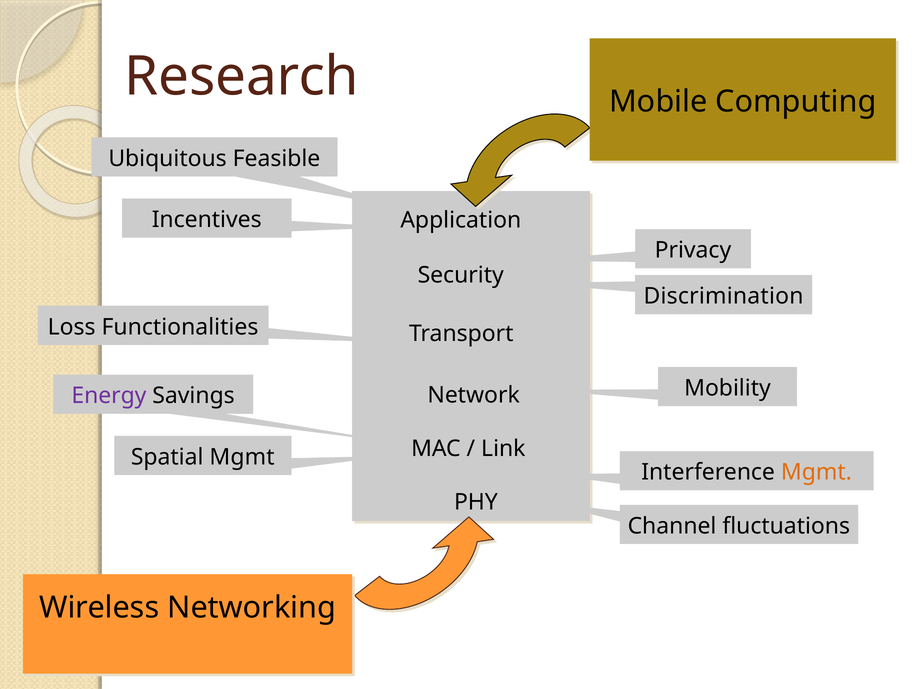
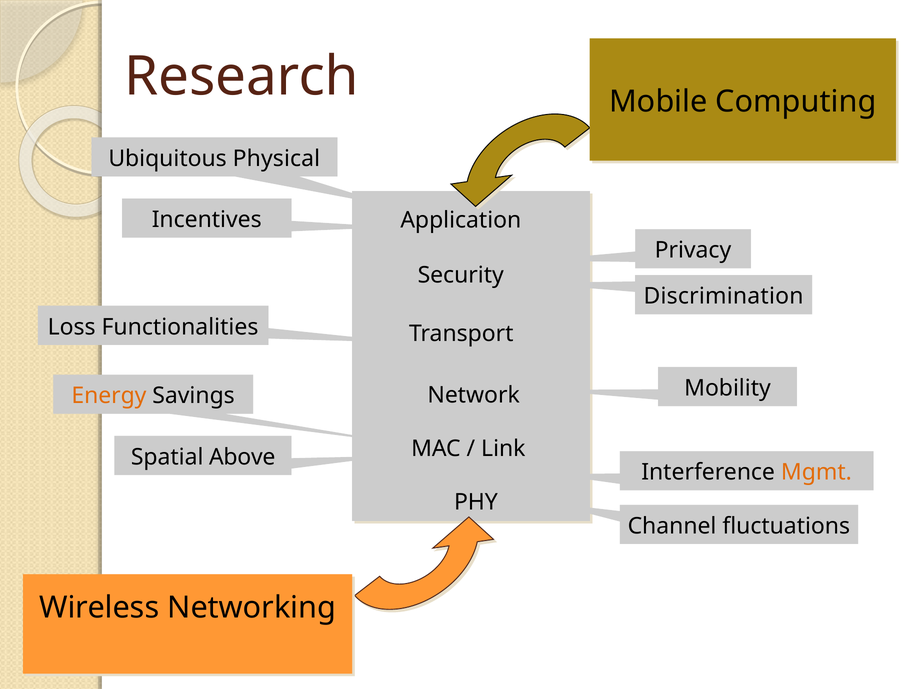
Feasible: Feasible -> Physical (276, 159)
Energy colour: purple -> orange (109, 396)
Spatial Mgmt: Mgmt -> Above (242, 457)
